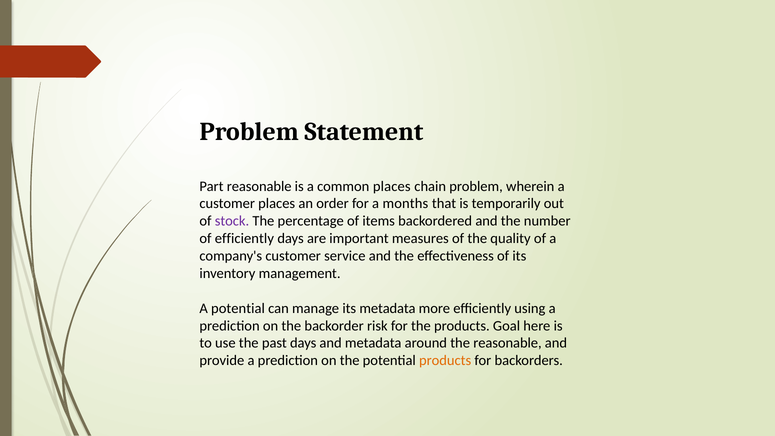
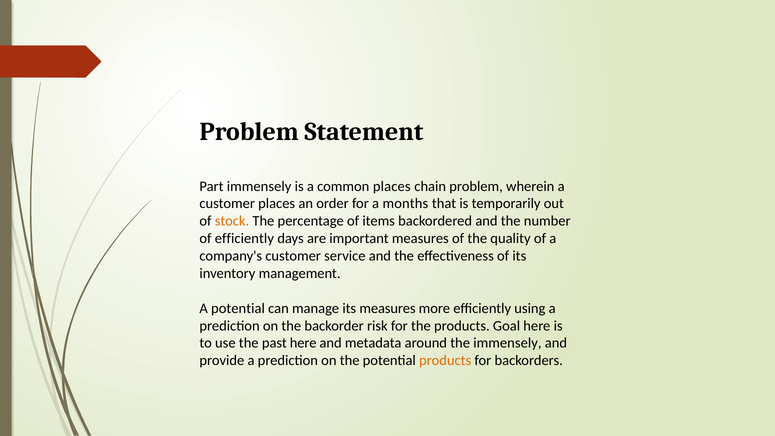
Part reasonable: reasonable -> immensely (259, 186)
stock colour: purple -> orange (232, 221)
its metadata: metadata -> measures (388, 308)
past days: days -> here (303, 343)
the reasonable: reasonable -> immensely (507, 343)
